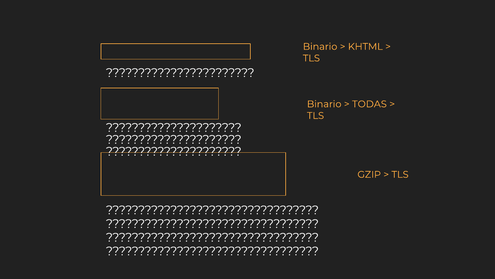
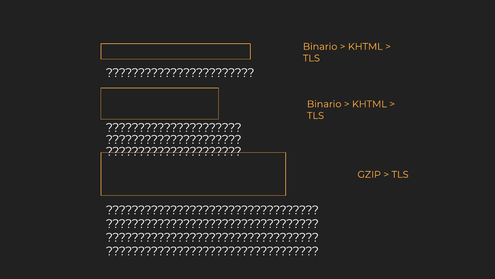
TODAS: TODAS -> KHTML (369, 104)
